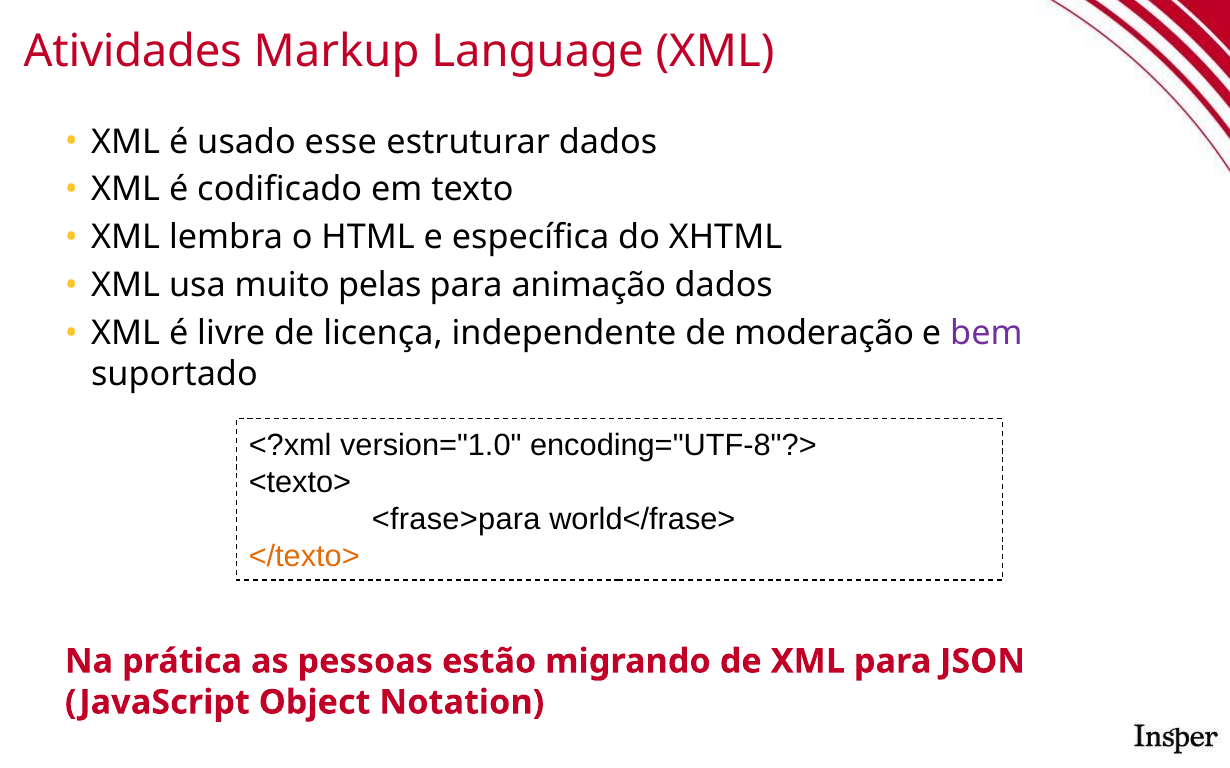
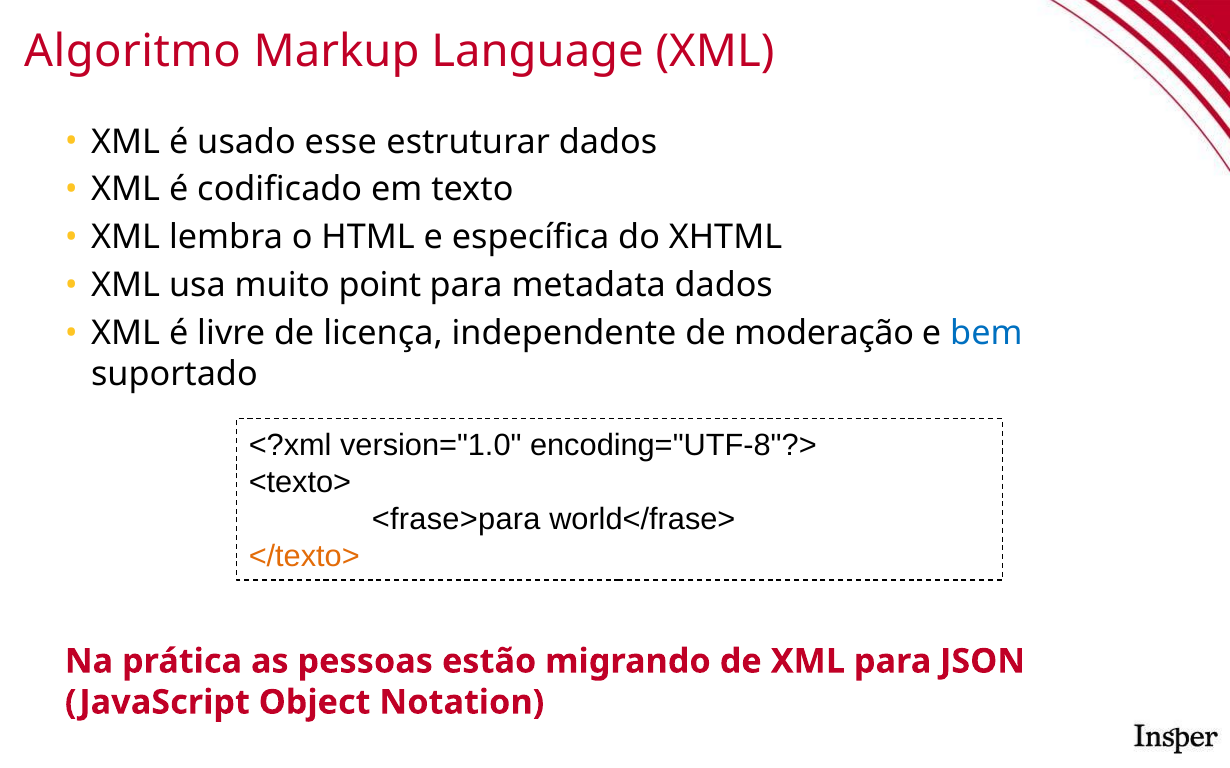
Atividades: Atividades -> Algoritmo (132, 52)
pelas: pelas -> point (380, 286)
animação: animação -> metadata (589, 286)
bem colour: purple -> blue (986, 334)
